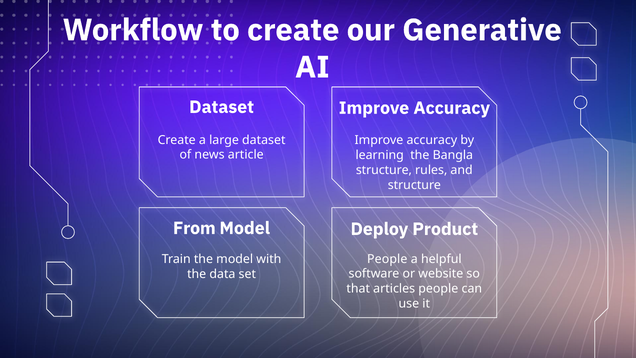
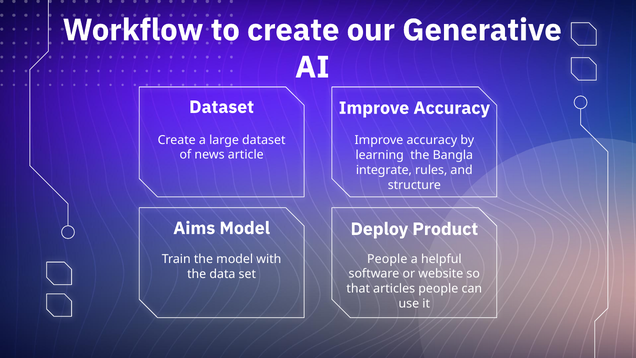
structure: structure -> integrate (384, 170)
From: From -> Aims (194, 228)
